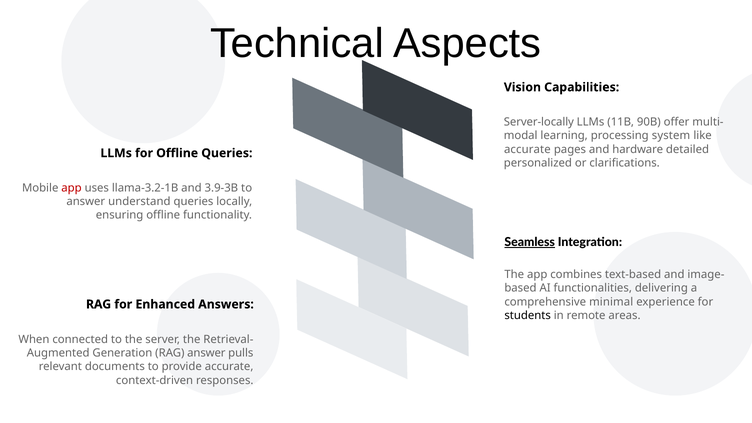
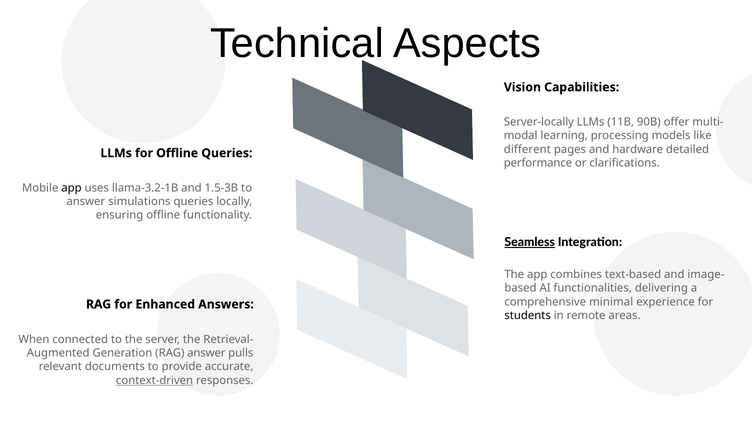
system: system -> models (671, 136)
accurate: accurate -> different (527, 149)
personalized: personalized -> performance (538, 163)
app colour: red -> black (72, 188)
3.9-3B: 3.9-3B -> 1.5-3B (221, 188)
understand: understand -> simulations (139, 202)
context-driven underline: none -> present (155, 380)
